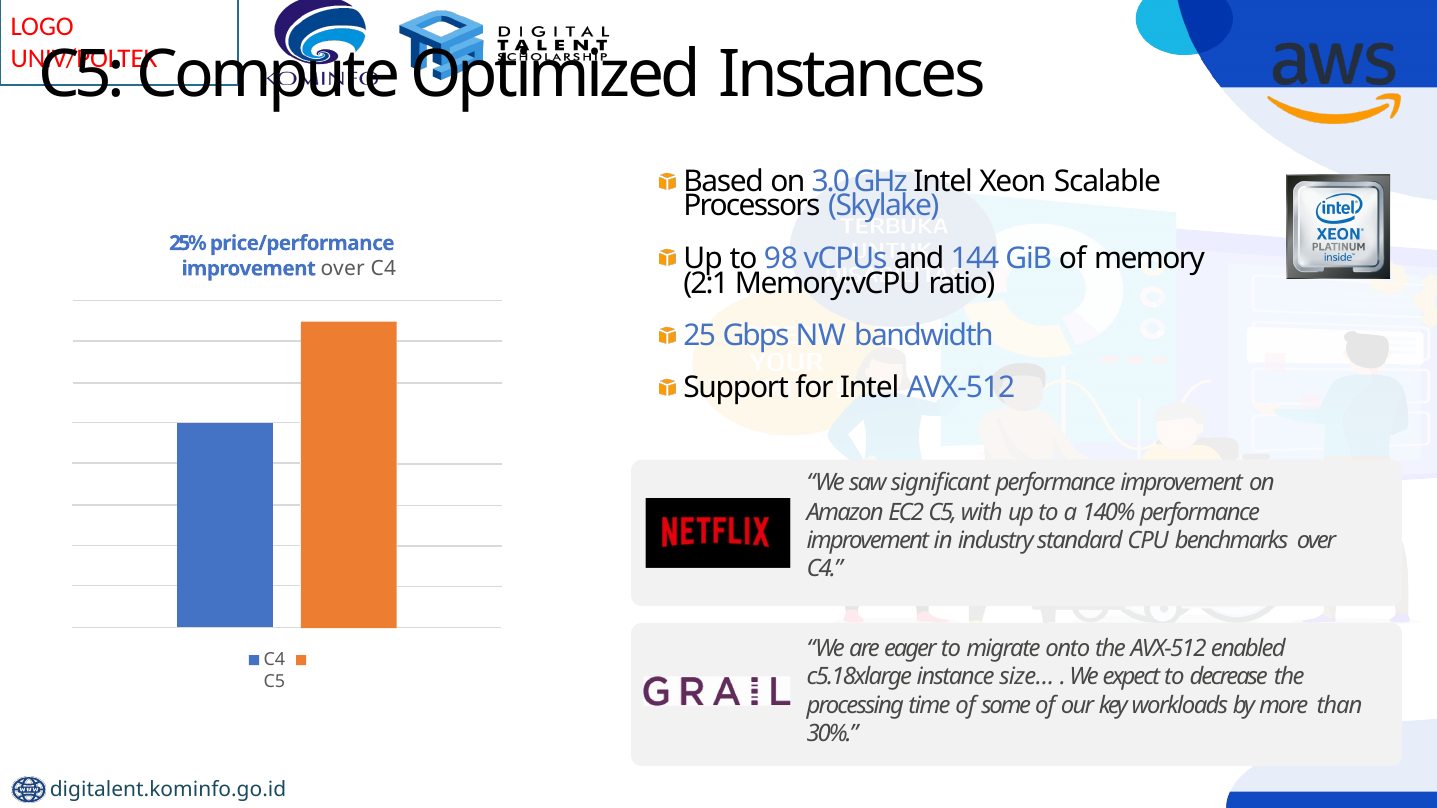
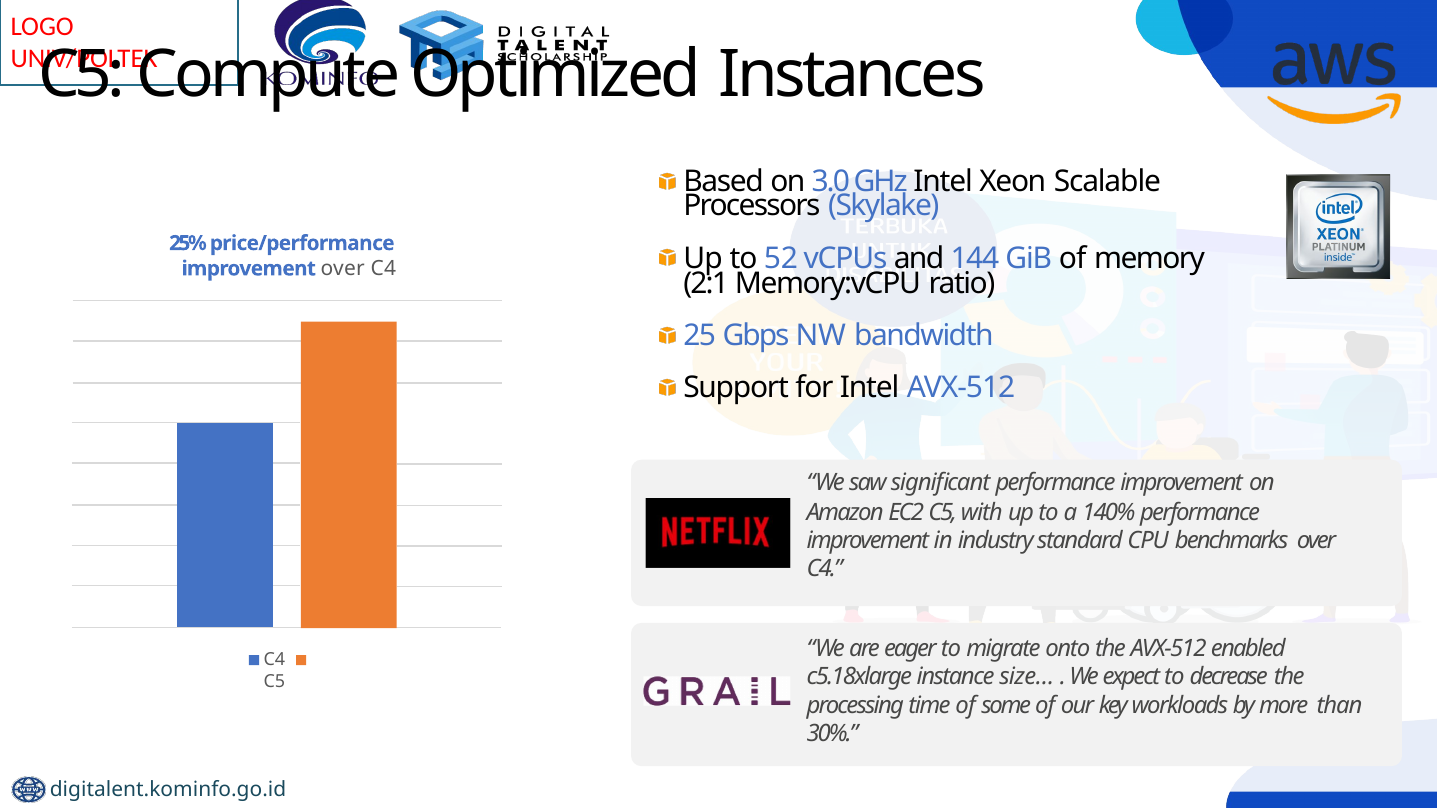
98: 98 -> 52 (781, 259)
